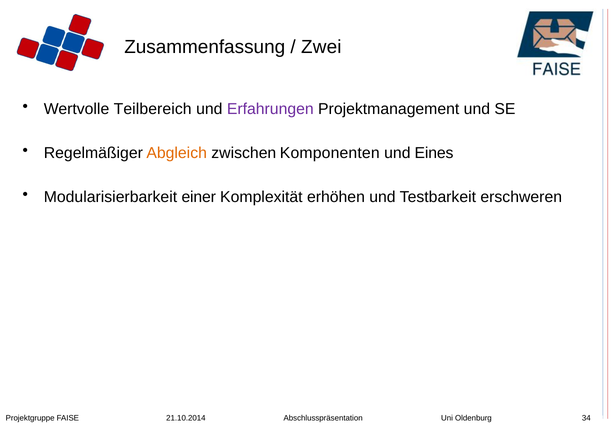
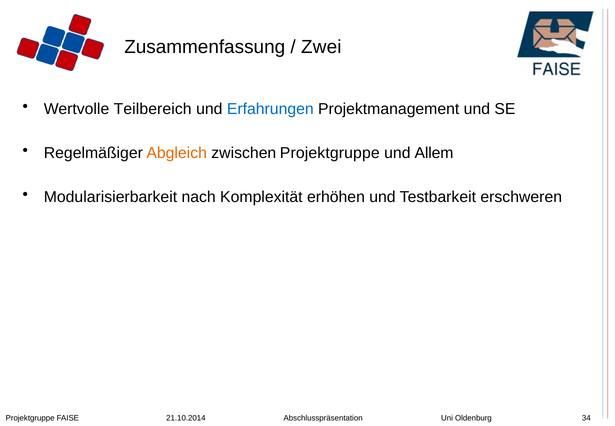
Erfahrungen colour: purple -> blue (270, 109)
zwischen Komponenten: Komponenten -> Projektgruppe (330, 153)
Eines: Eines -> Allem (434, 153)
einer: einer -> nach (199, 197)
